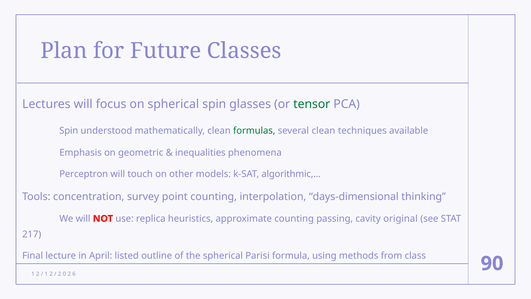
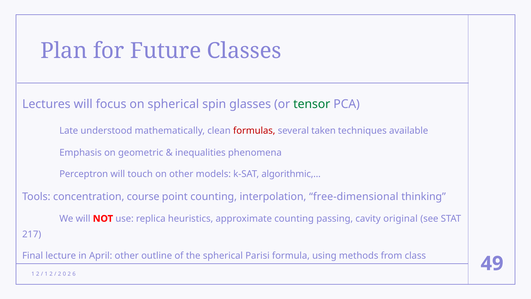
Spin: Spin -> Late (69, 131)
formulas colour: green -> red (254, 131)
several clean: clean -> taken (324, 131)
survey: survey -> course (143, 197)
days-dimensional: days-dimensional -> free-dimensional (354, 197)
April listed: listed -> other (127, 256)
90: 90 -> 49 (492, 263)
